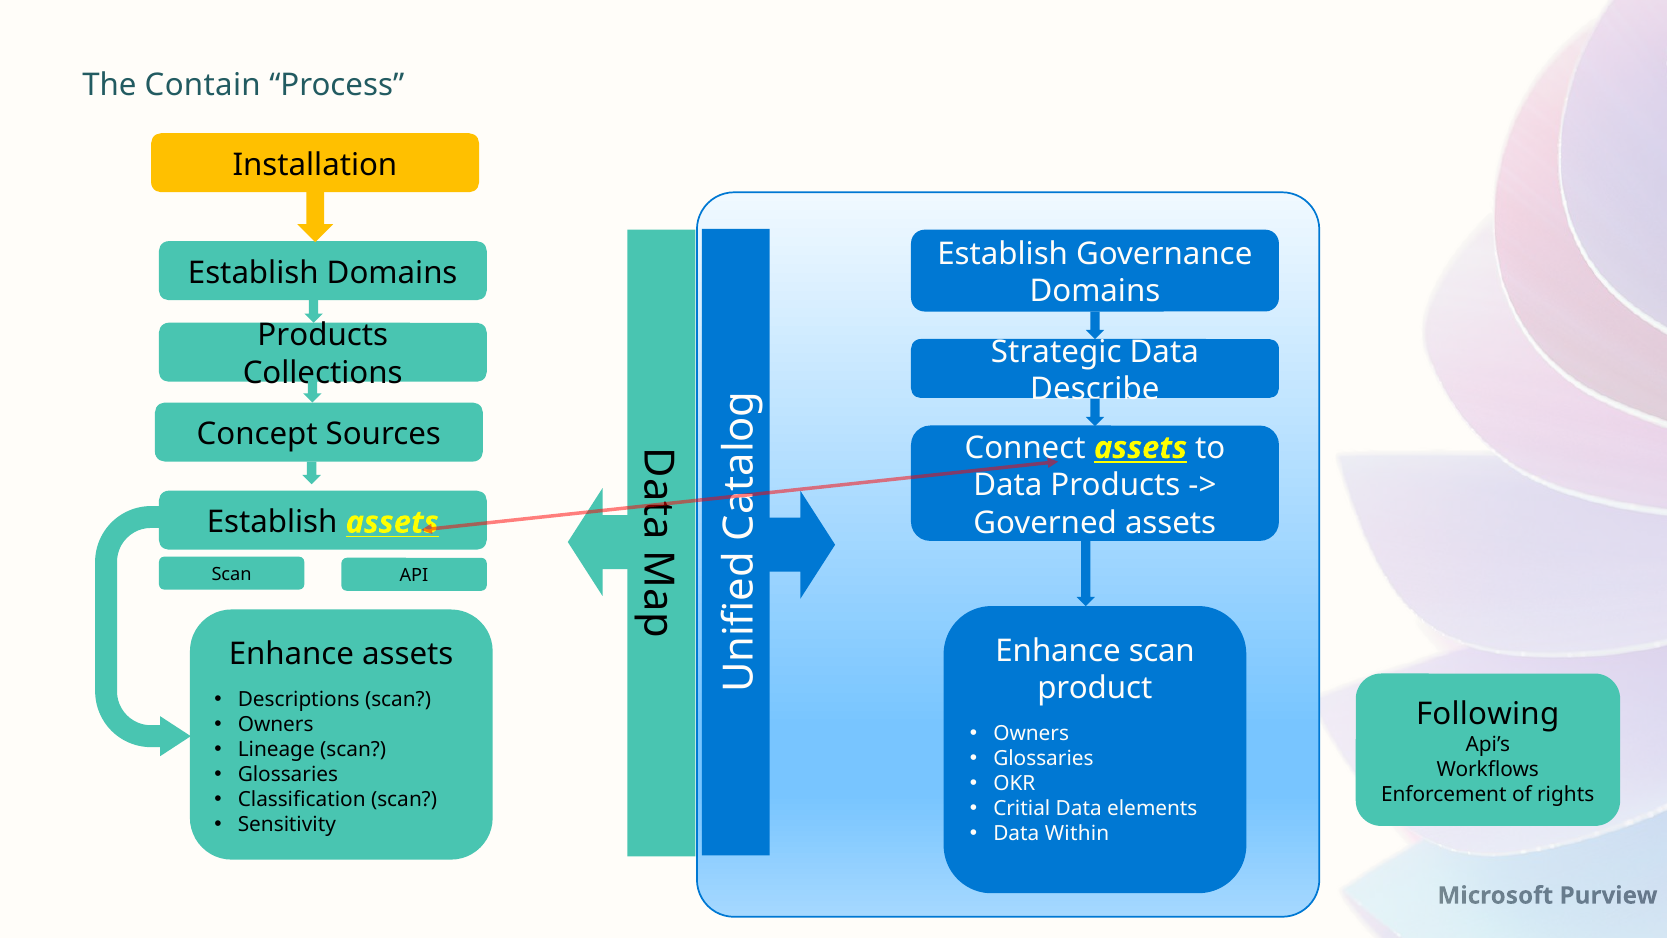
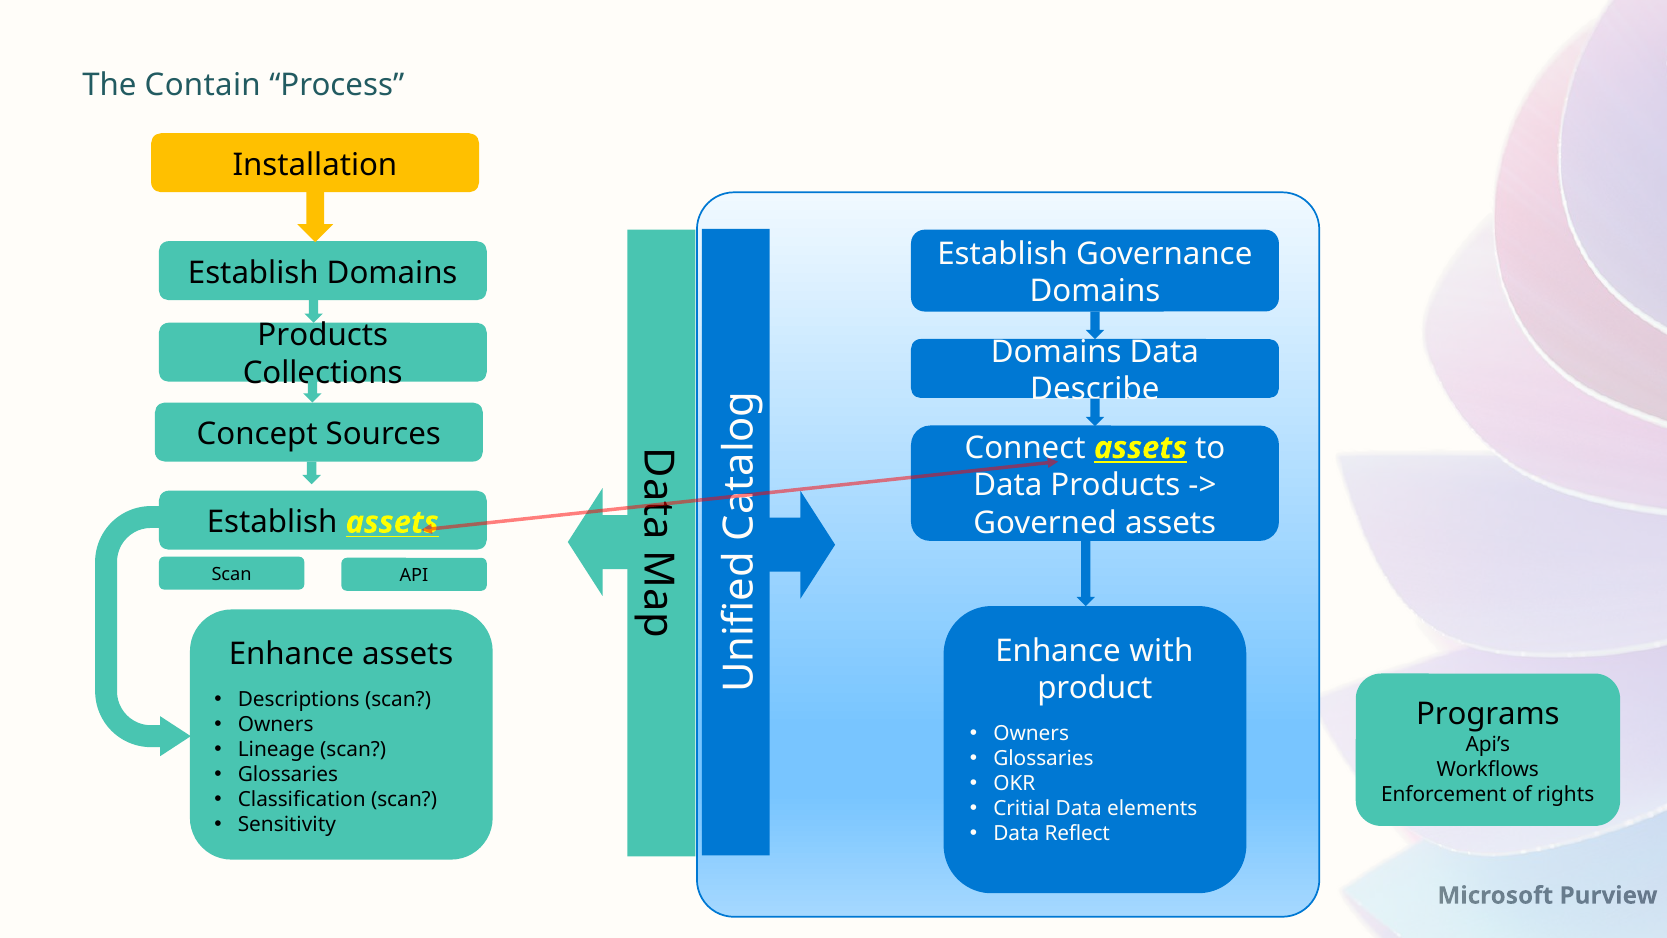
Strategic: Strategic -> Domains (1056, 352)
Enhance scan: scan -> with (1161, 650)
Following: Following -> Programs (1488, 714)
Within: Within -> Reflect (1077, 833)
